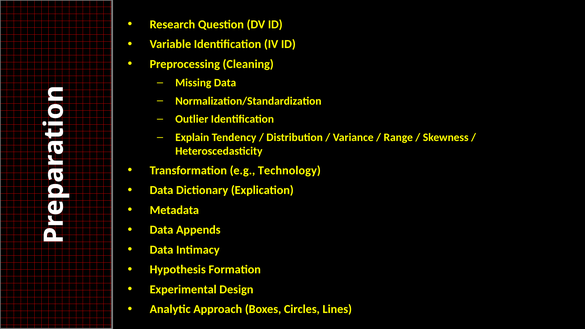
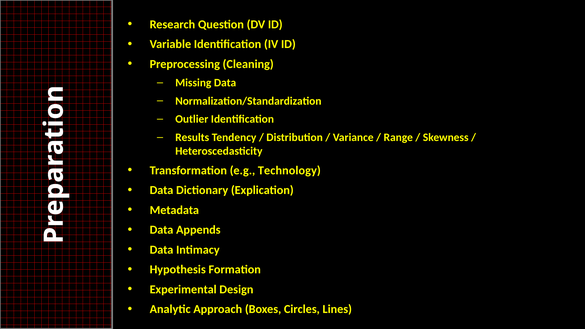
Explain: Explain -> Results (192, 137)
